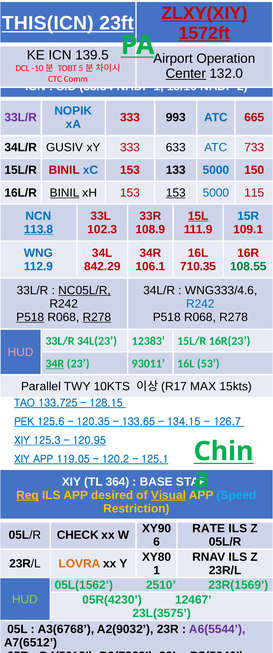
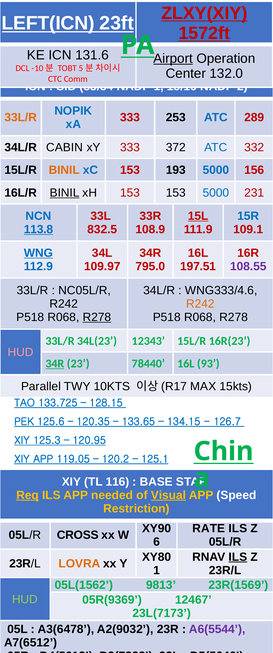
THIS(ICN: THIS(ICN -> LEFT(ICN (48, 23)
139.5: 139.5 -> 131.6 (92, 55)
Airport underline: none -> present (173, 59)
Center underline: present -> none (186, 74)
33L/R colour: purple -> orange (21, 117)
993: 993 -> 253 (176, 117)
665: 665 -> 289 (254, 117)
GUSIV: GUSIV -> CABIN (65, 147)
633: 633 -> 372 (176, 147)
733: 733 -> 332 (254, 147)
BINIL colour: red -> orange (64, 170)
133: 133 -> 193 (176, 170)
150: 150 -> 156 (254, 170)
153 underline: present -> none (176, 193)
115: 115 -> 231 (254, 193)
102.3: 102.3 -> 832.5 (102, 229)
WNG underline: none -> present (38, 253)
842.29: 842.29 -> 109.97 (102, 266)
106.1: 106.1 -> 795.0 (150, 266)
710.35: 710.35 -> 197.51 (198, 266)
108.55 colour: green -> purple (248, 266)
NC05L/R underline: present -> none (85, 290)
R242 colour: blue -> orange (200, 304)
P518 underline: present -> none (30, 317)
12383: 12383 -> 12343 (148, 341)
93011: 93011 -> 78440 (148, 364)
53: 53 -> 93 (208, 364)
364: 364 -> 116 (117, 482)
desired: desired -> needed (112, 495)
Speed colour: light blue -> white (236, 495)
CHECK: CHECK -> CROSS (78, 535)
ILS underline: none -> present (238, 557)
2510: 2510 -> 9813 (161, 585)
05R(4230: 05R(4230 -> 05R(9369 (112, 600)
23L(3575: 23L(3575 -> 23L(7173 (162, 613)
A3(6768: A3(6768 -> A3(6478 (66, 629)
